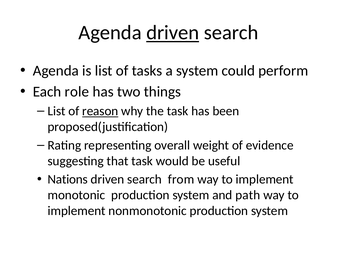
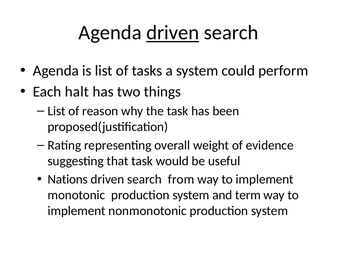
role: role -> halt (77, 92)
reason underline: present -> none (100, 111)
path: path -> term (248, 195)
